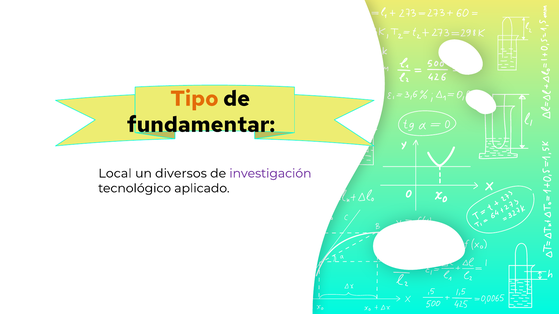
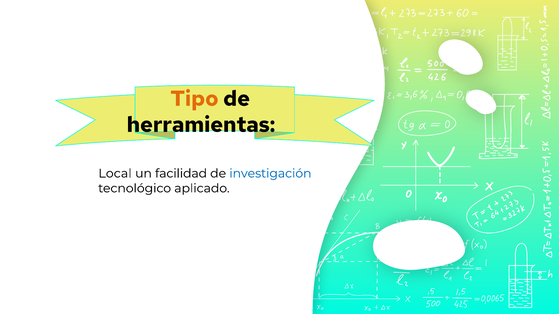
fundamentar: fundamentar -> herramientas (201, 125)
diversos: diversos -> facilidad (181, 174)
investigación colour: purple -> blue (270, 174)
